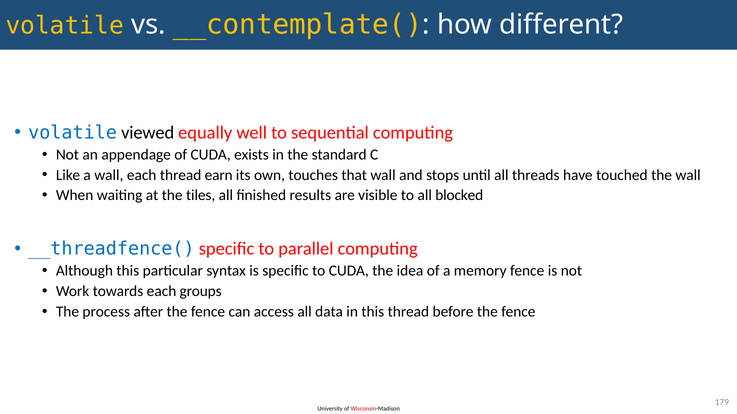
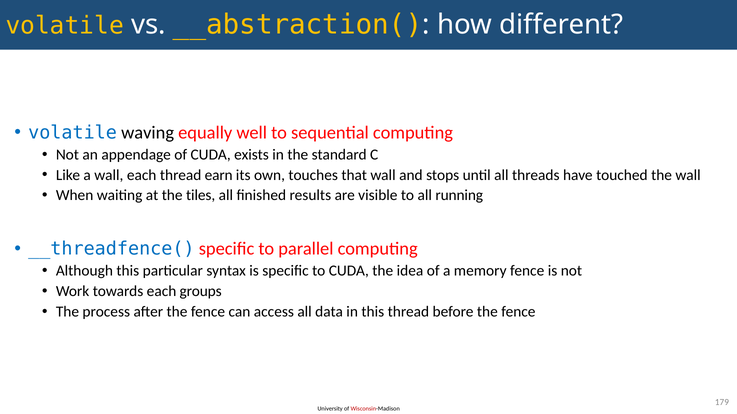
__contemplate(: __contemplate( -> __abstraction( (298, 25)
viewed: viewed -> waving (148, 133)
blocked: blocked -> running (459, 196)
